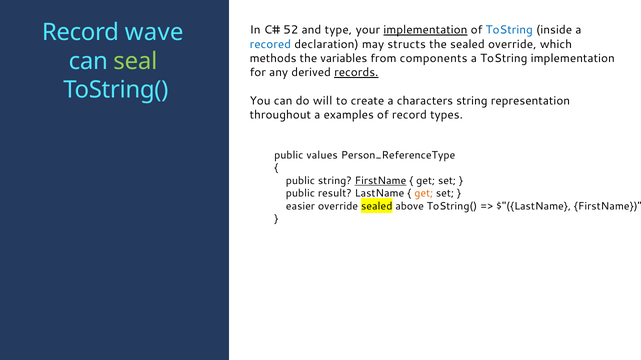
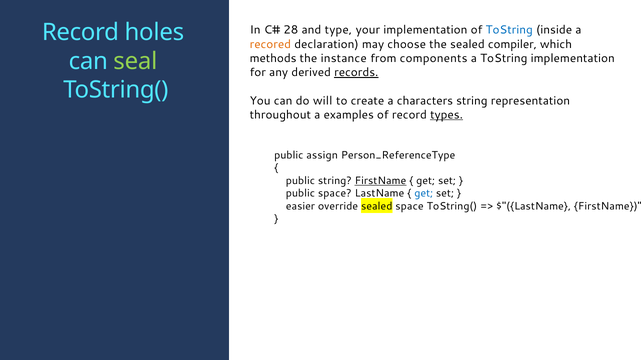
52: 52 -> 28 (291, 30)
implementation underline: present -> none (425, 30)
wave: wave -> holes (154, 32)
recored colour: blue -> orange (270, 44)
structs: structs -> choose (407, 44)
sealed override: override -> compiler (512, 44)
variables: variables -> instance (344, 58)
types underline: none -> present (447, 115)
values: values -> assign (322, 155)
public result: result -> space (335, 194)
get colour: orange -> blue (424, 194)
sealed above: above -> space (410, 206)
